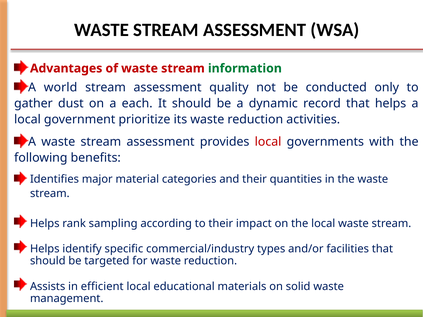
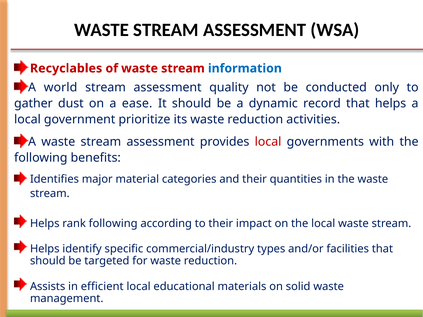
Advantages: Advantages -> Recyclables (66, 68)
information colour: green -> blue (245, 68)
each: each -> ease (137, 104)
rank sampling: sampling -> following (113, 224)
